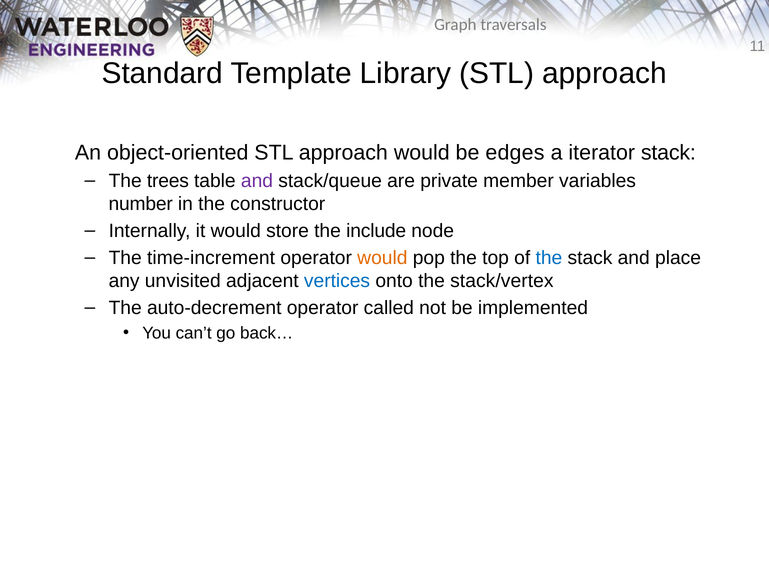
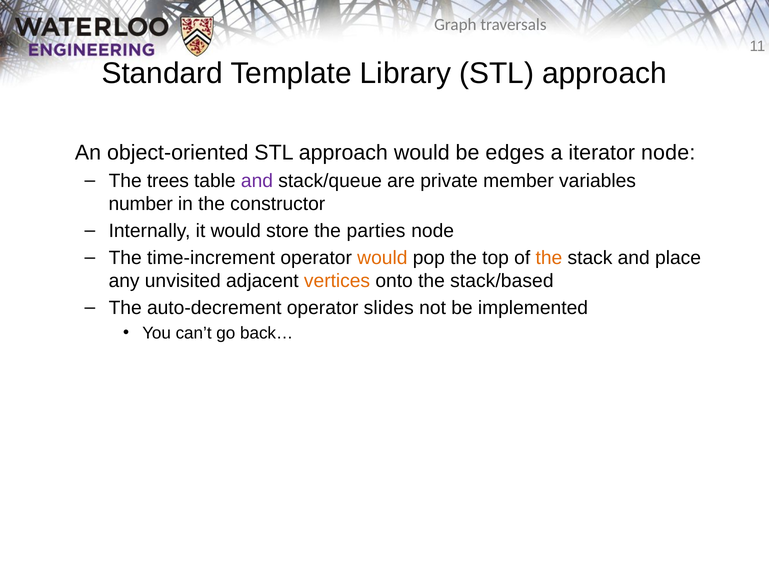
iterator stack: stack -> node (668, 153)
include: include -> parties (376, 231)
the colour: blue -> orange (549, 258)
vertices colour: blue -> orange (337, 281)
stack/vertex: stack/vertex -> stack/based (502, 281)
called: called -> slides (389, 308)
